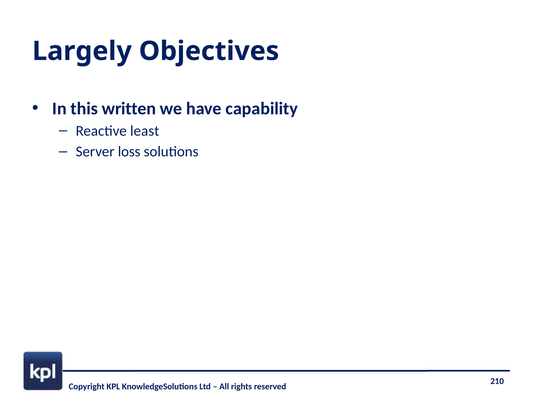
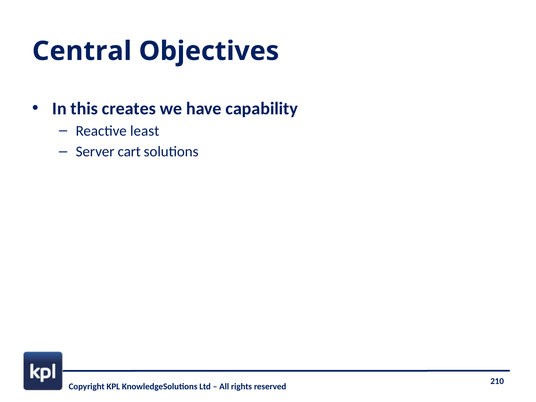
Largely: Largely -> Central (82, 51)
written: written -> creates (129, 108)
loss: loss -> cart (129, 152)
